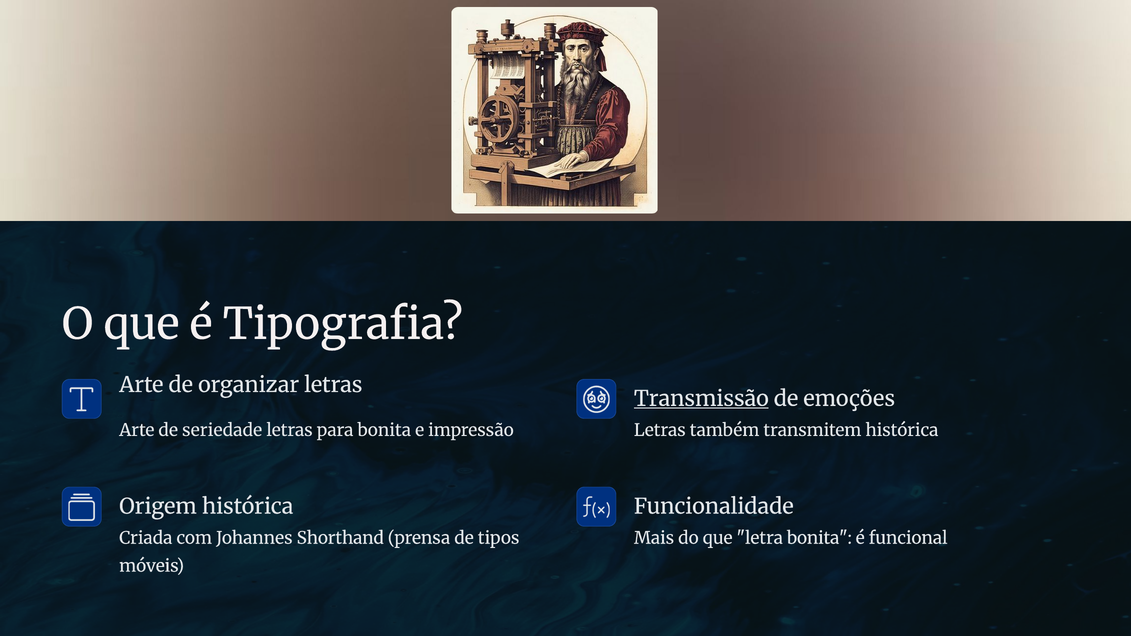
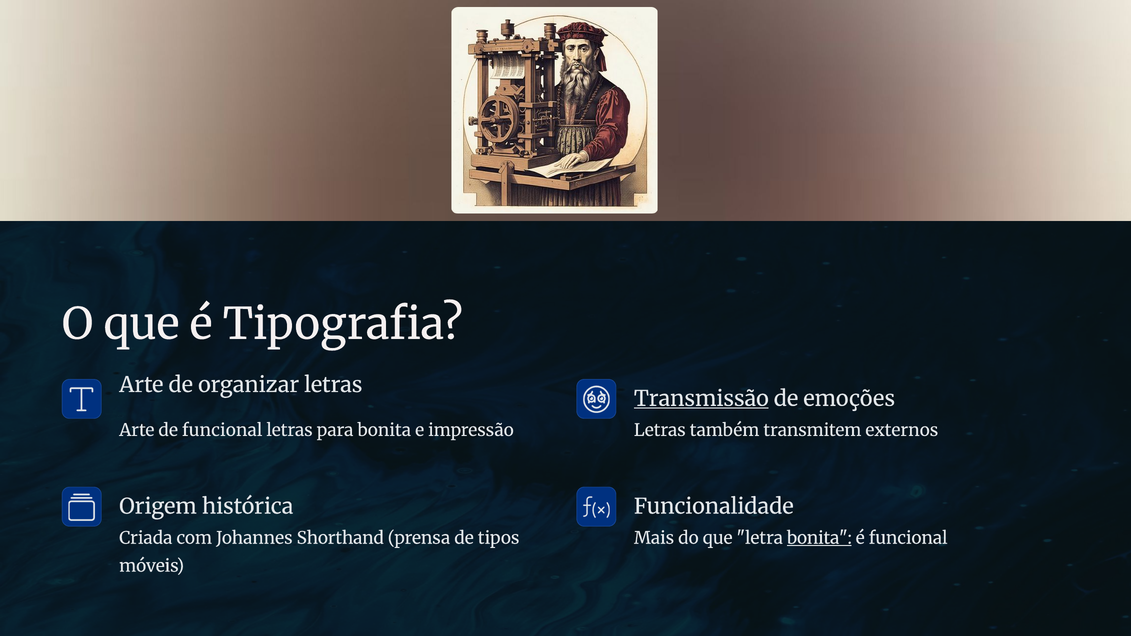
de seriedade: seriedade -> funcional (222, 430)
transmitem histórica: histórica -> externos (902, 430)
bonita underline: none -> present (819, 538)
